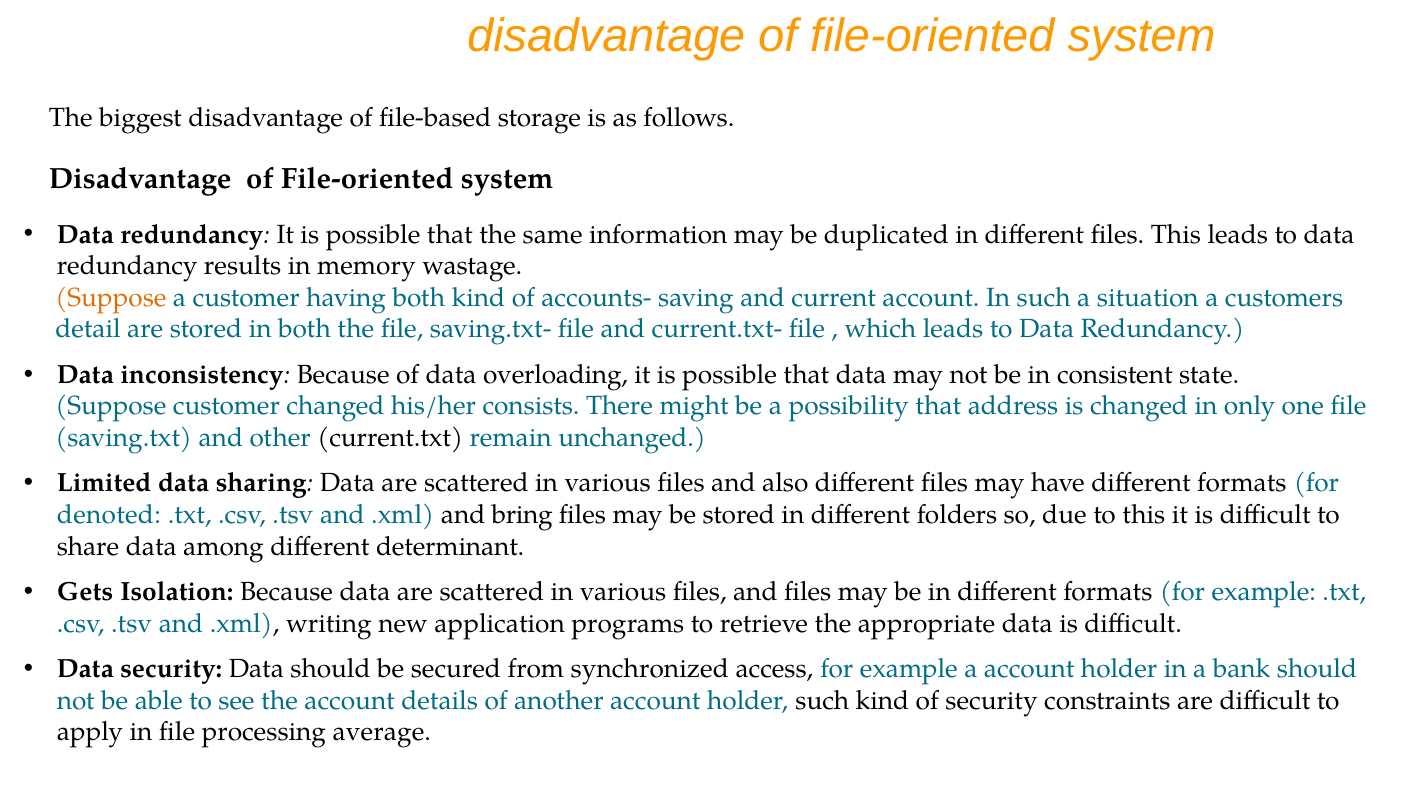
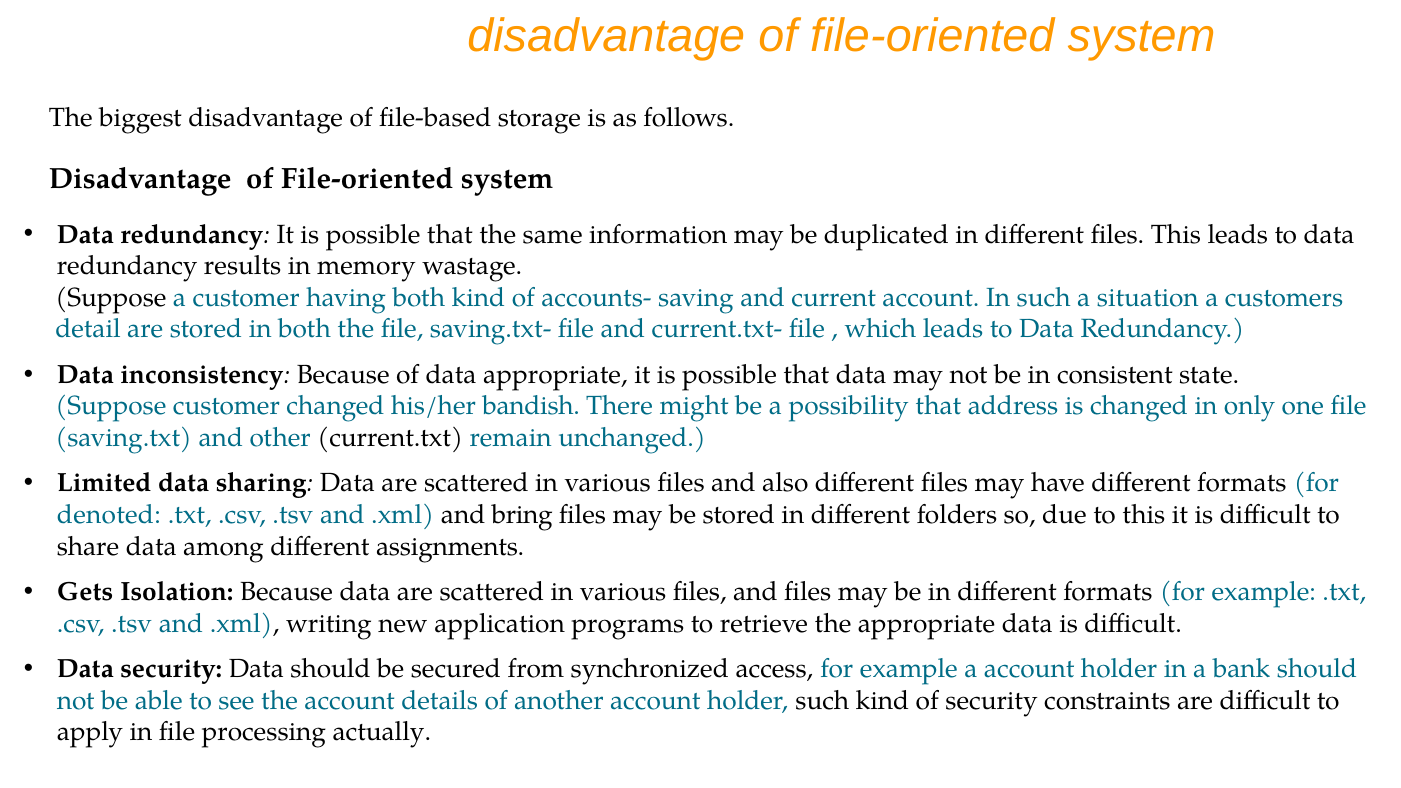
Suppose colour: orange -> black (111, 298)
data overloading: overloading -> appropriate (555, 375)
consists: consists -> bandish (531, 406)
determinant: determinant -> assignments (450, 546)
average: average -> actually (382, 732)
